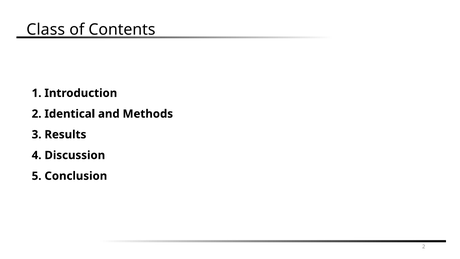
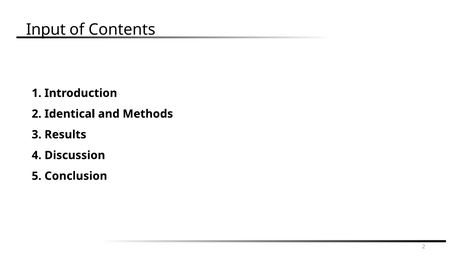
Class: Class -> Input (46, 30)
